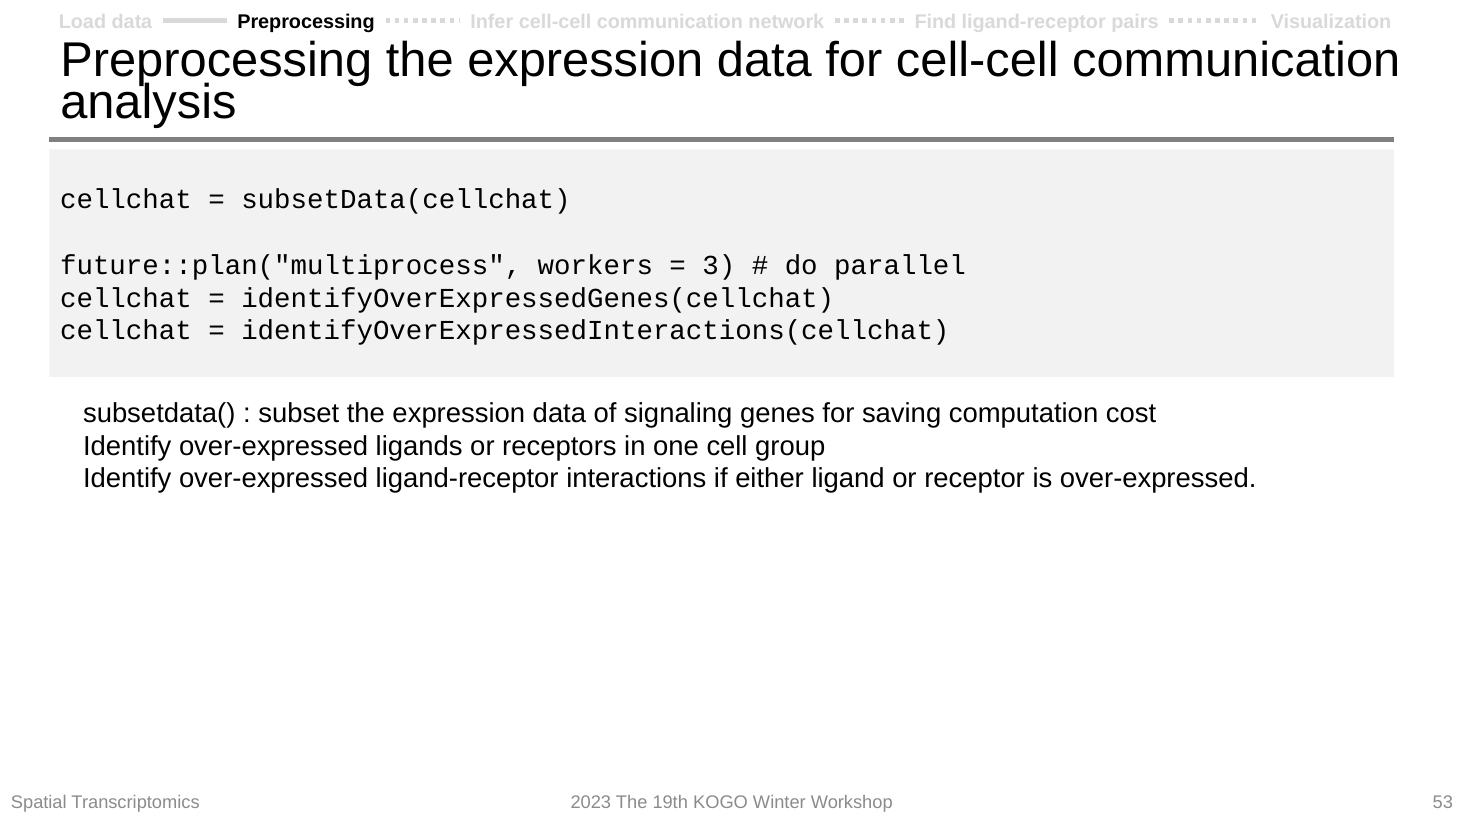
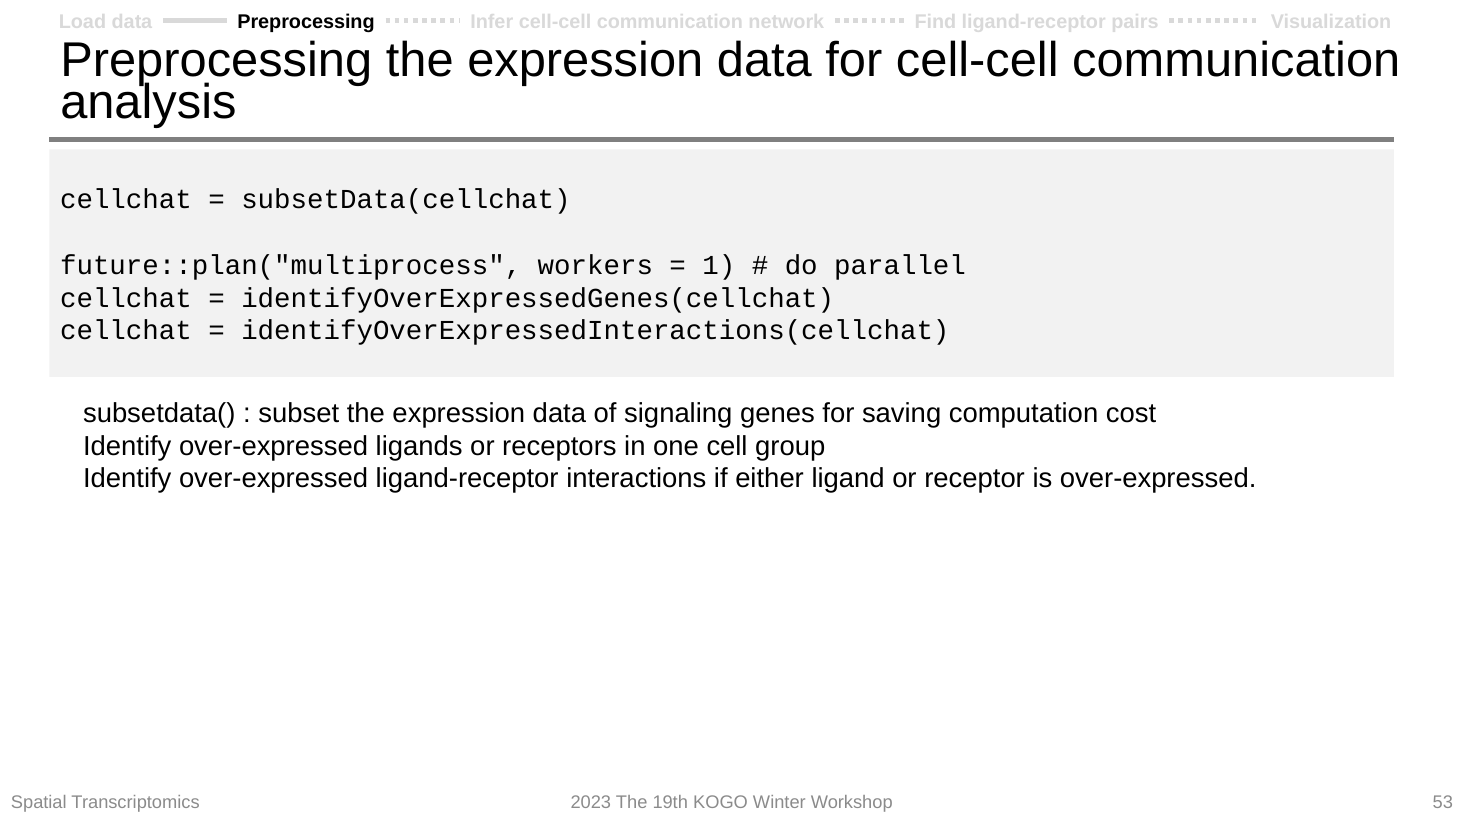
3: 3 -> 1 (719, 265)
